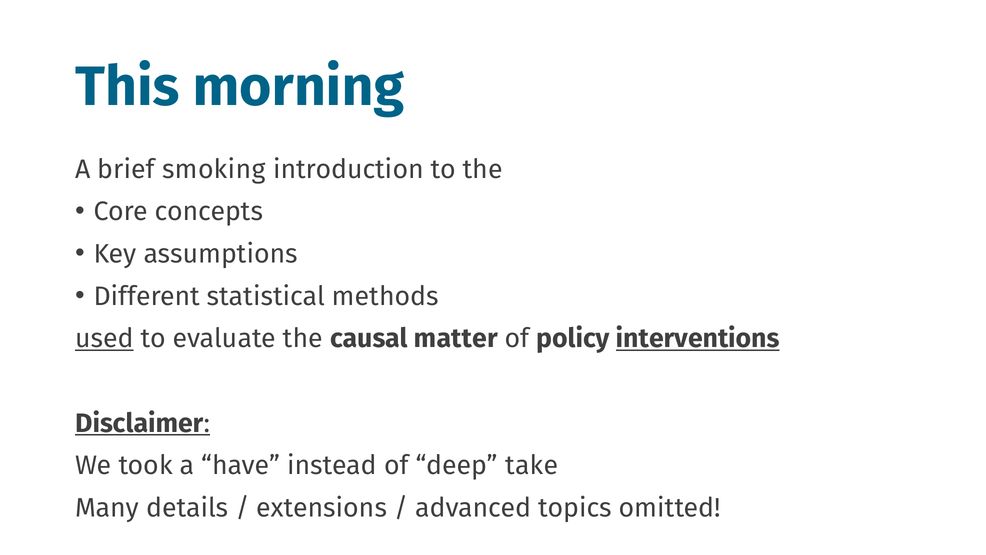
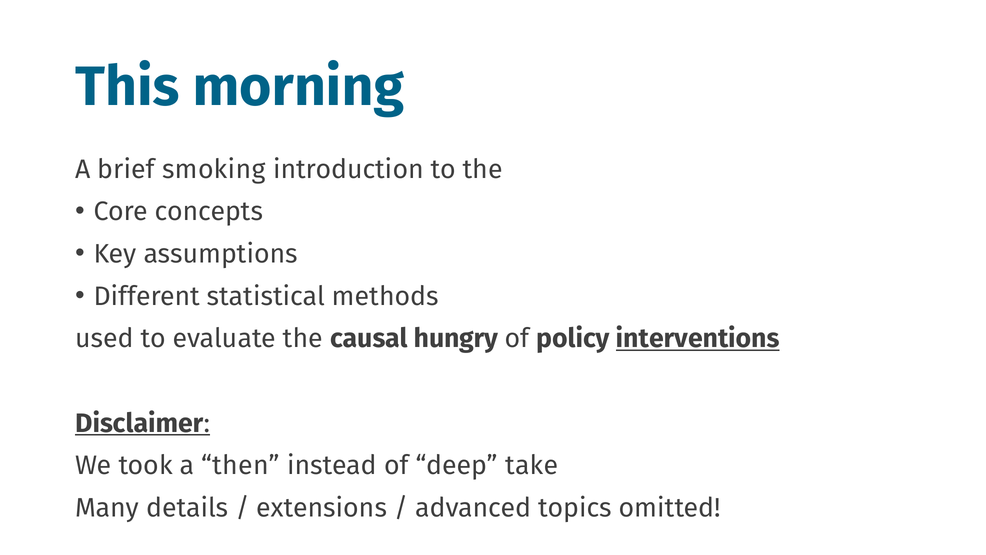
used underline: present -> none (104, 338)
matter: matter -> hungry (456, 338)
have: have -> then (241, 465)
